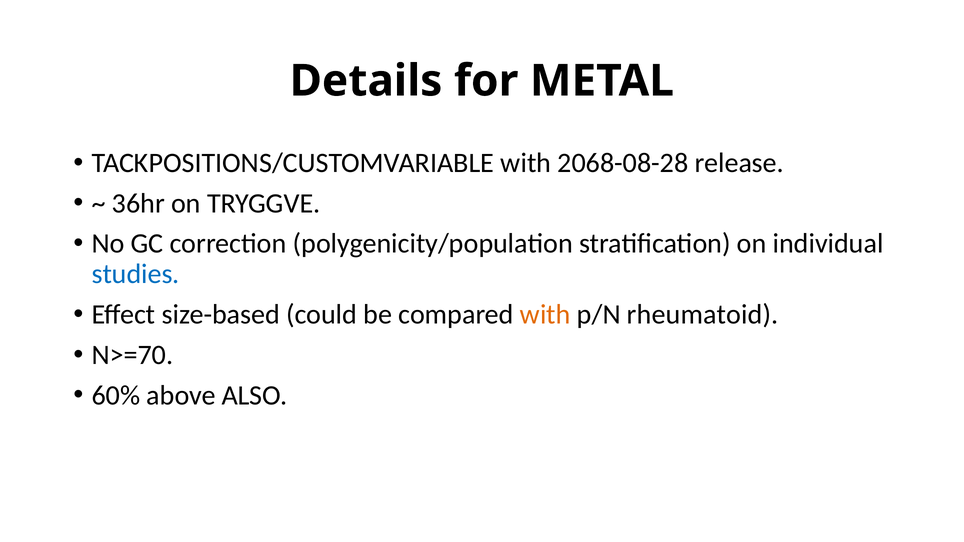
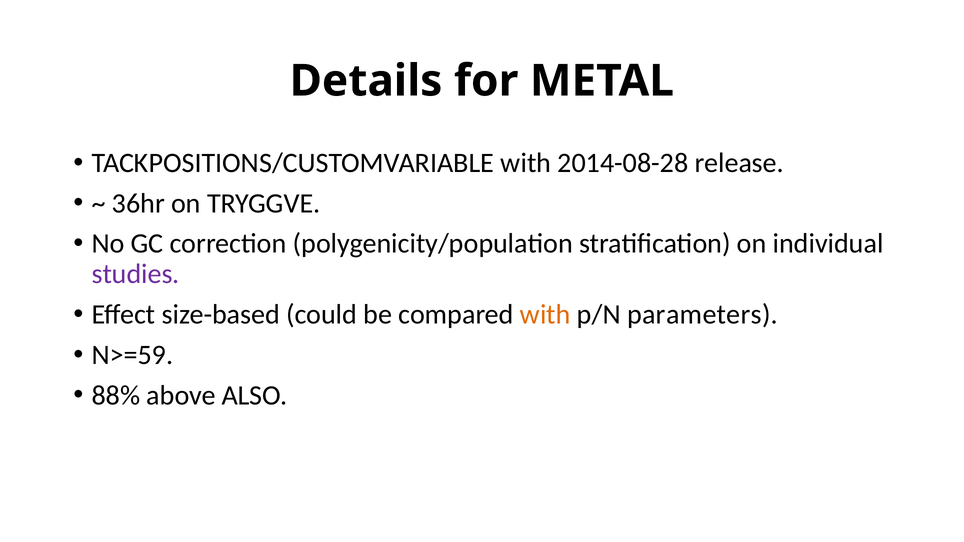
2068-08-28: 2068-08-28 -> 2014-08-28 (623, 163)
studies colour: blue -> purple (136, 274)
rheumatoid: rheumatoid -> parameters (703, 315)
N>=70: N>=70 -> N>=59 (132, 355)
60%: 60% -> 88% (116, 395)
